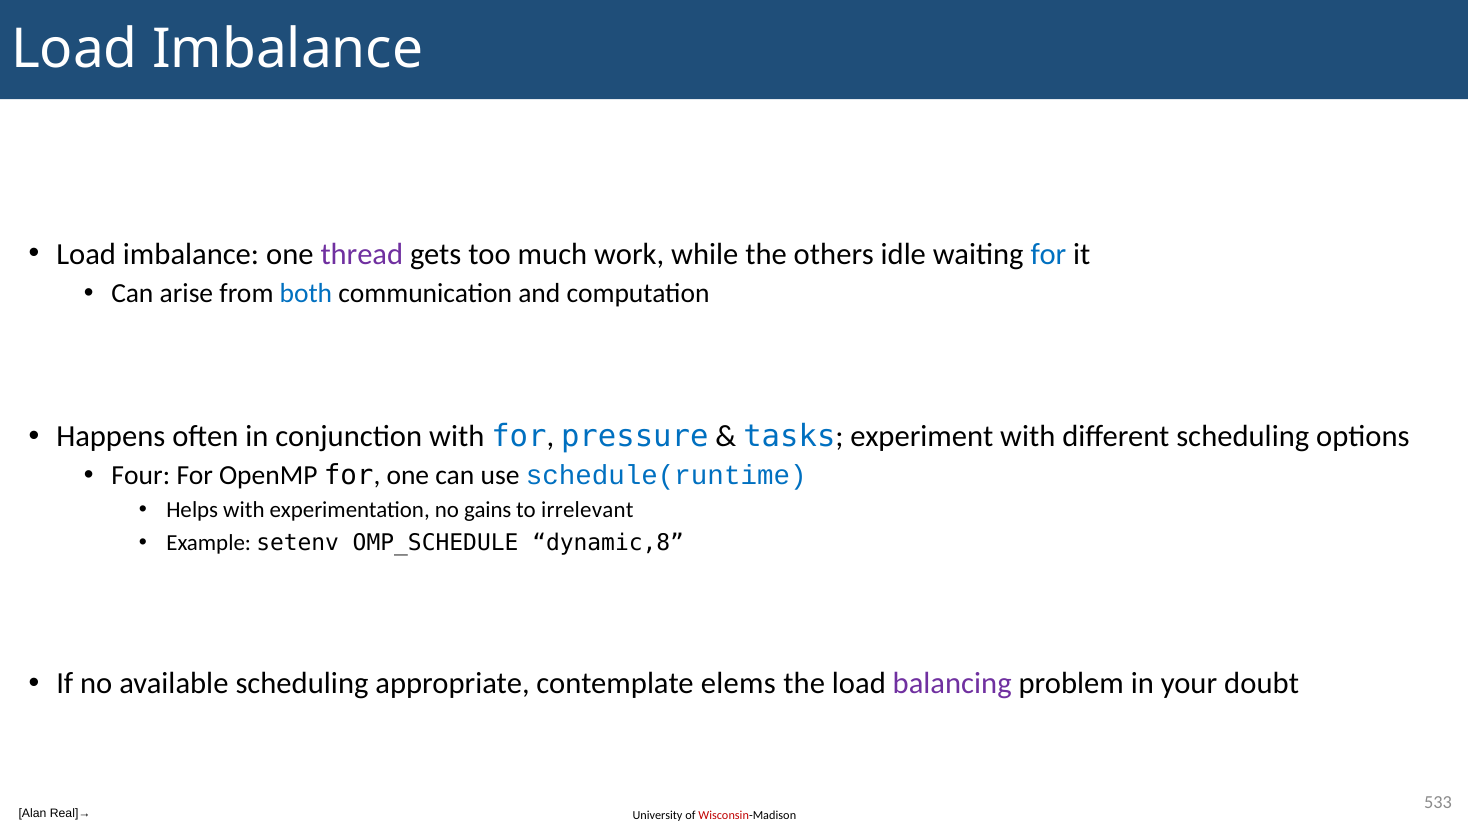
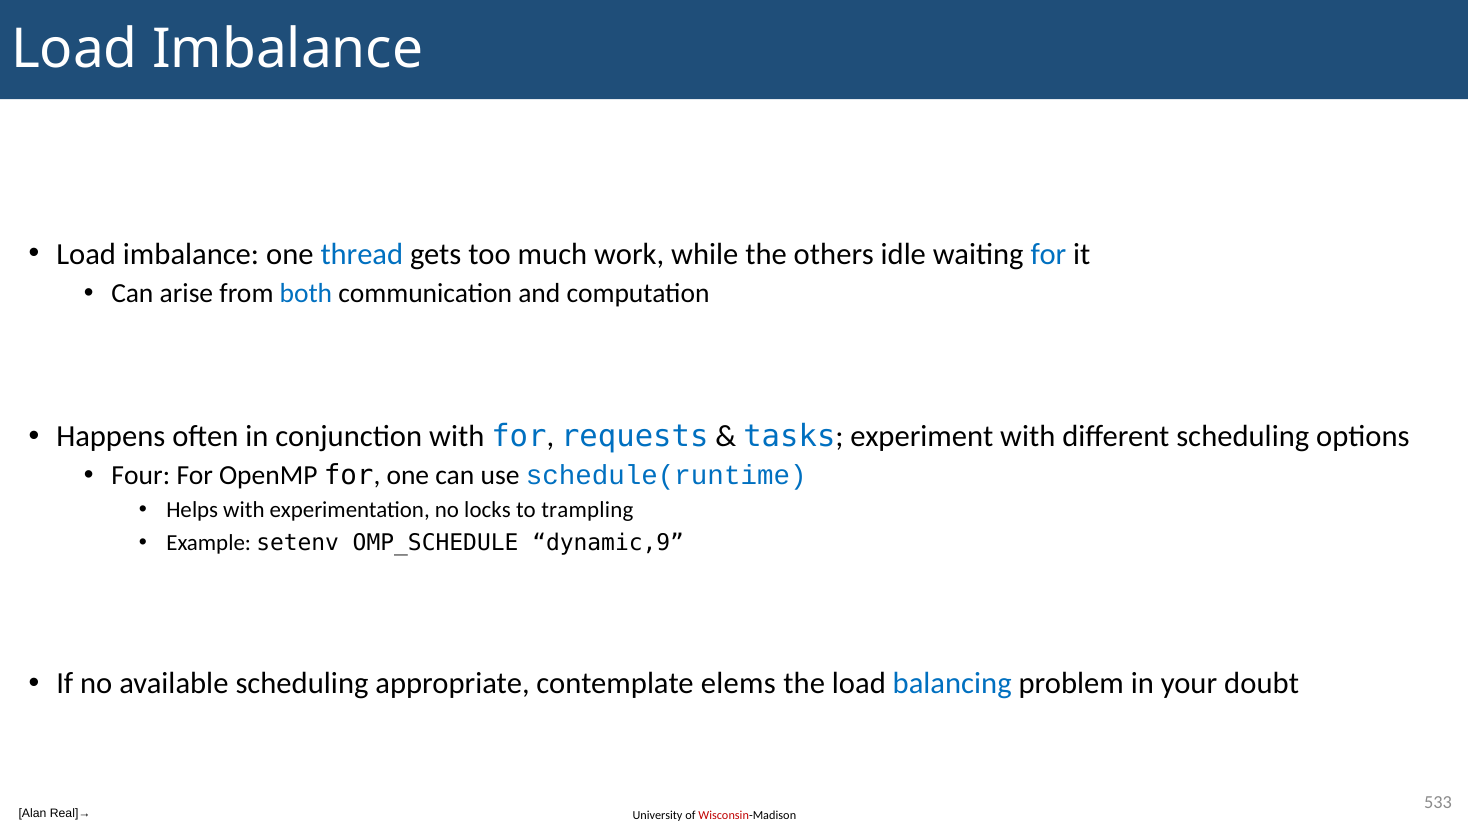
thread colour: purple -> blue (362, 254)
pressure: pressure -> requests (635, 436)
gains: gains -> locks (488, 510)
irrelevant: irrelevant -> trampling (587, 510)
dynamic,8: dynamic,8 -> dynamic,9 (608, 543)
balancing colour: purple -> blue (952, 683)
